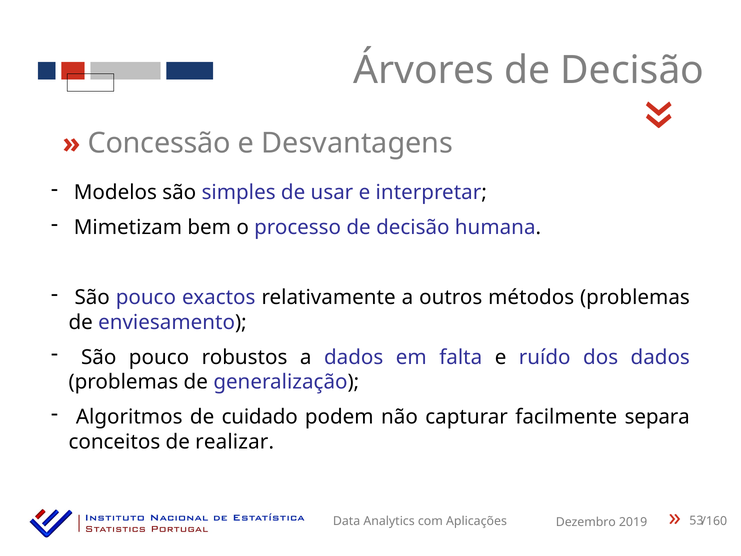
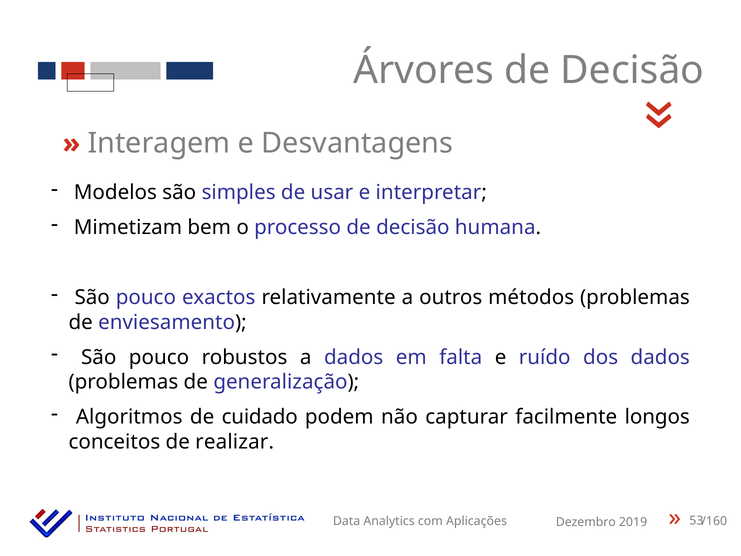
Concessão: Concessão -> Interagem (159, 143)
separa: separa -> longos (657, 417)
